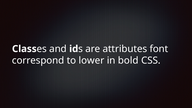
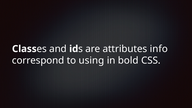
font: font -> info (159, 49)
lower: lower -> using (91, 60)
